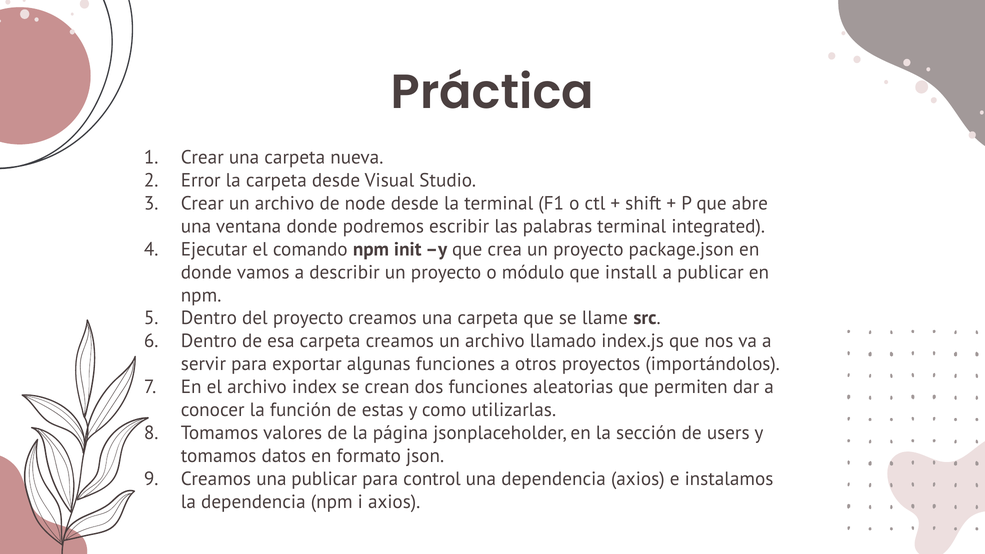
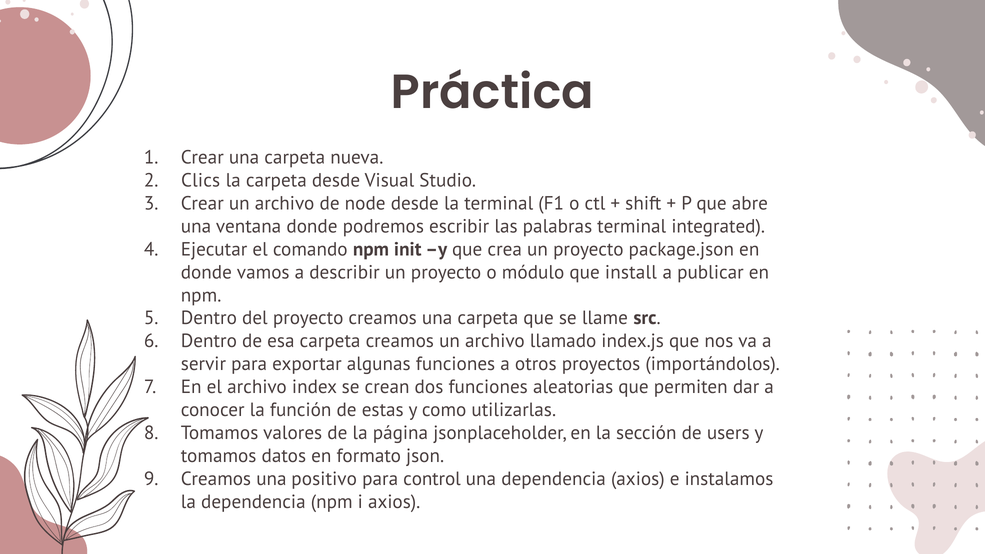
Error: Error -> Clics (201, 180)
una publicar: publicar -> positivo (324, 479)
